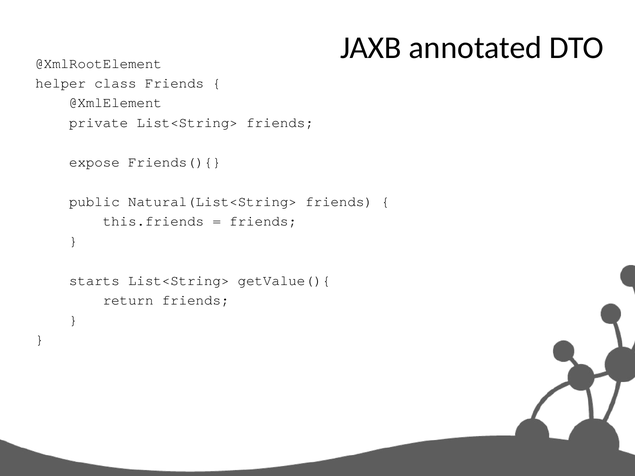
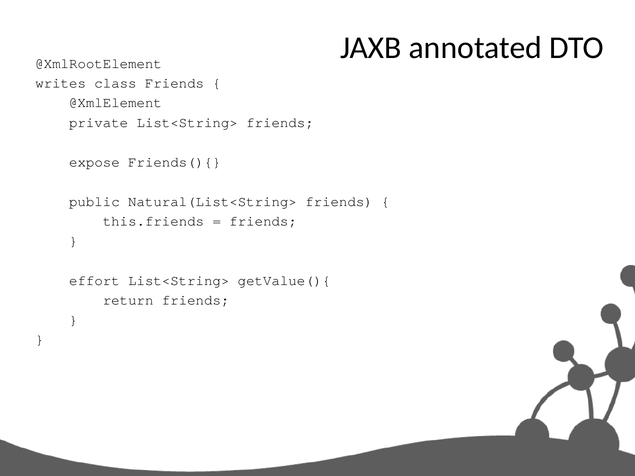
helper: helper -> writes (61, 83)
starts: starts -> effort (94, 281)
